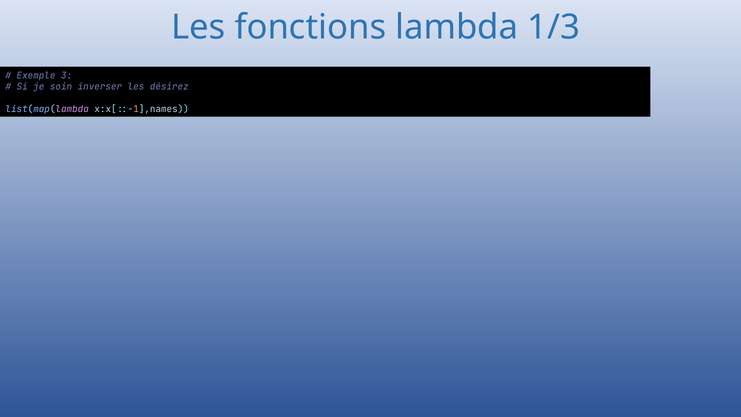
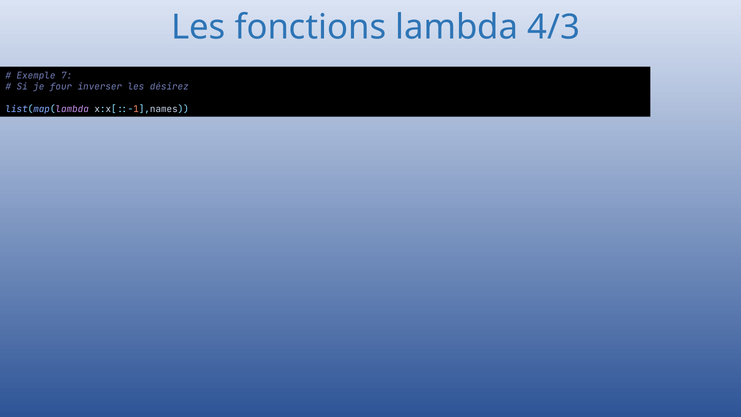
1/3: 1/3 -> 4/3 (554, 27)
3: 3 -> 7 (67, 76)
soin: soin -> four (61, 87)
